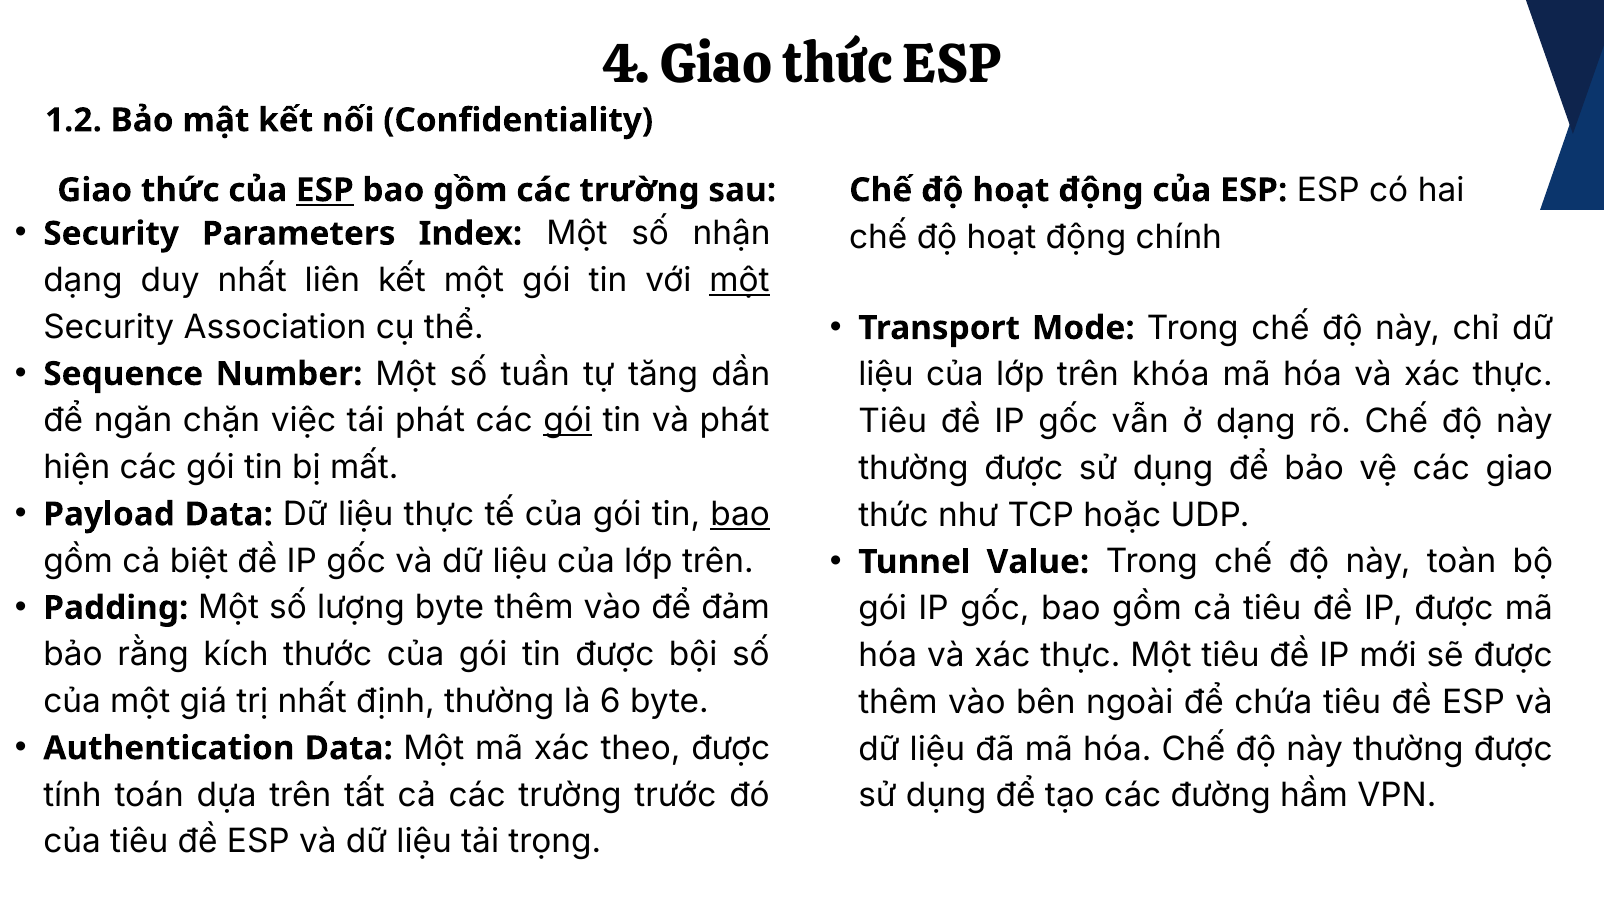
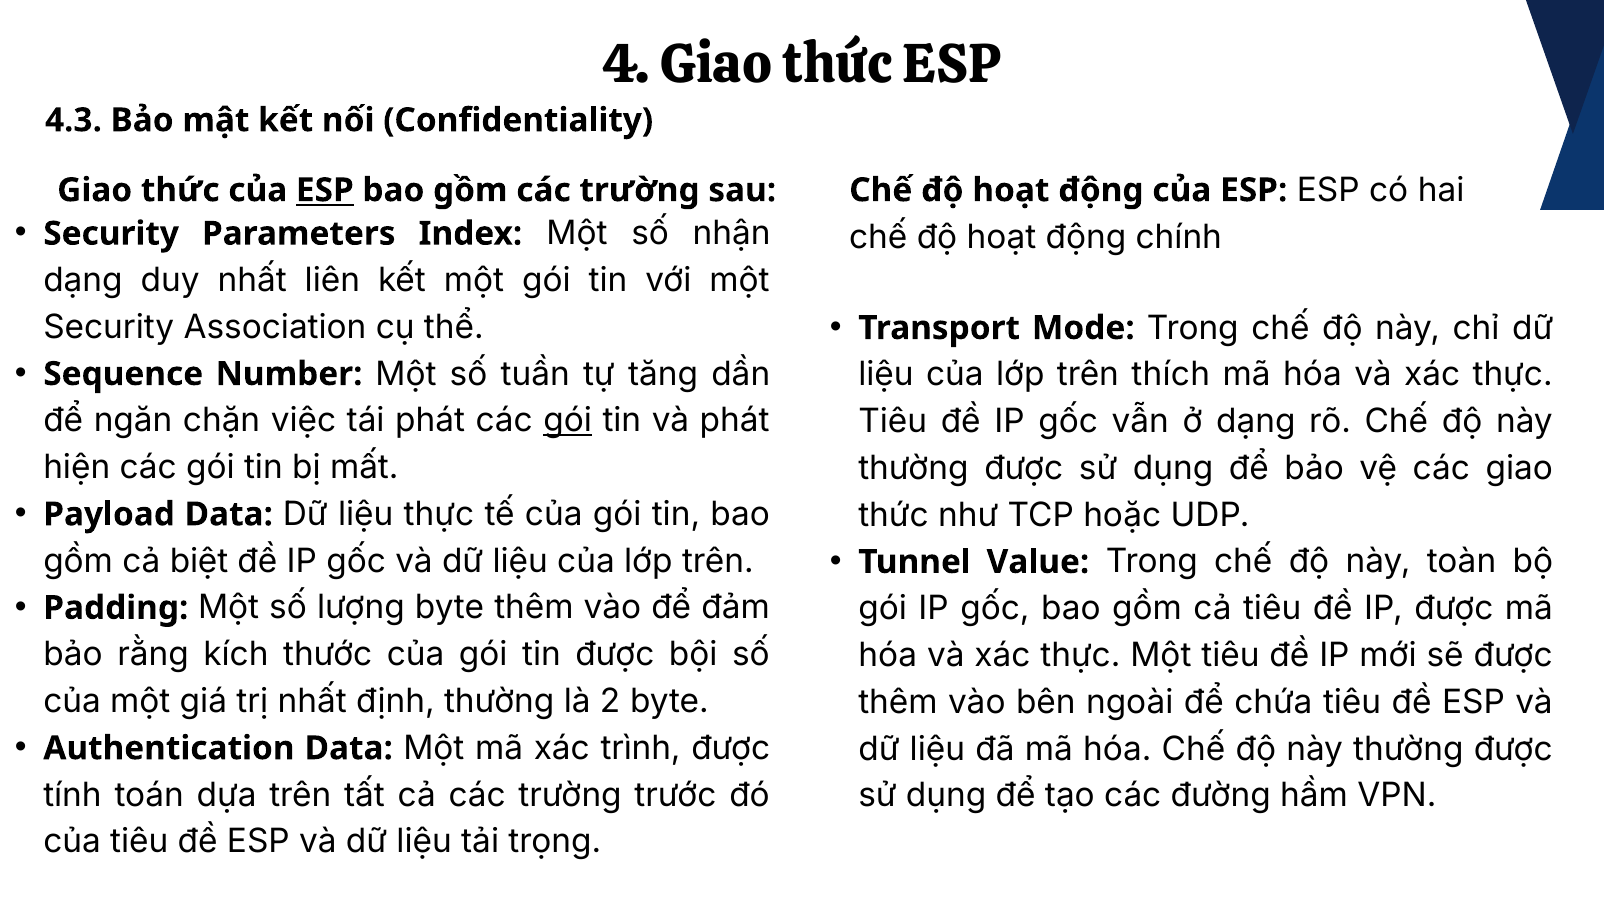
1.2: 1.2 -> 4.3 (73, 120)
một underline: present -> none (740, 281)
khóa: khóa -> thích (1171, 375)
bao underline: present -> none (740, 514)
6: 6 -> 2 (610, 702)
theo: theo -> trình (641, 748)
